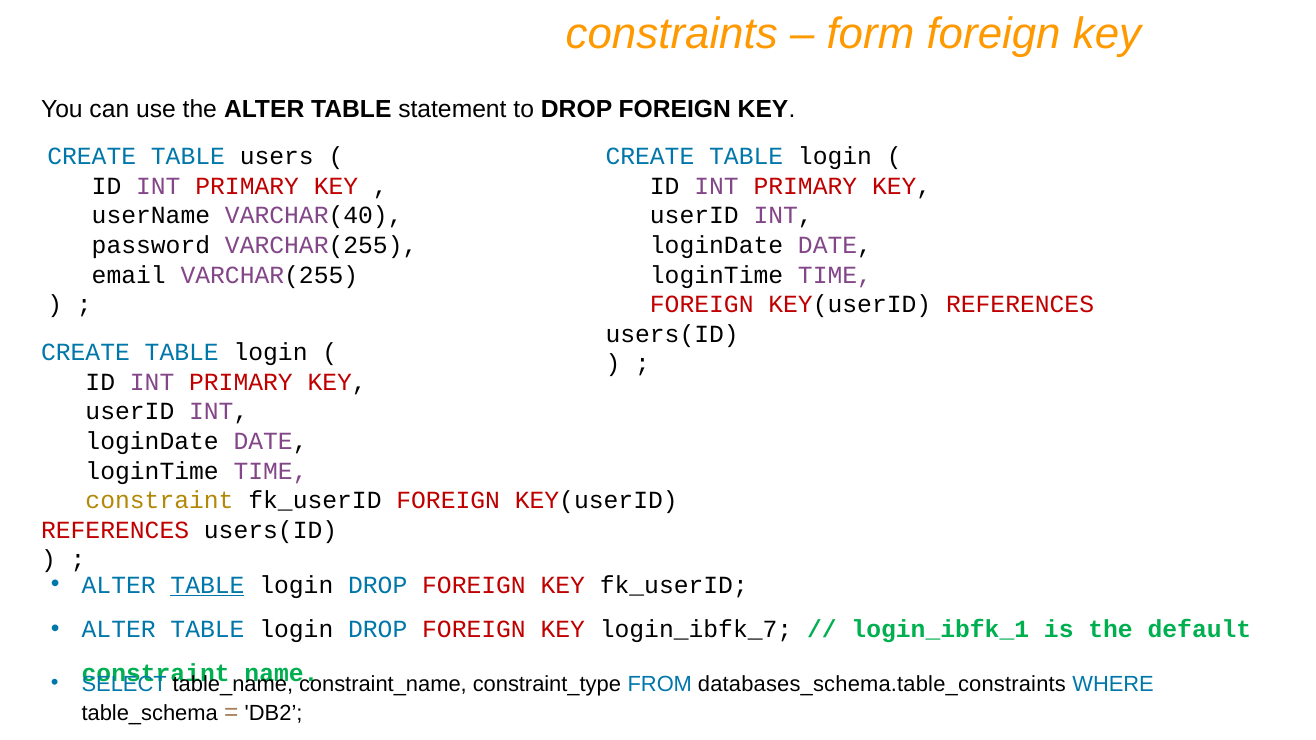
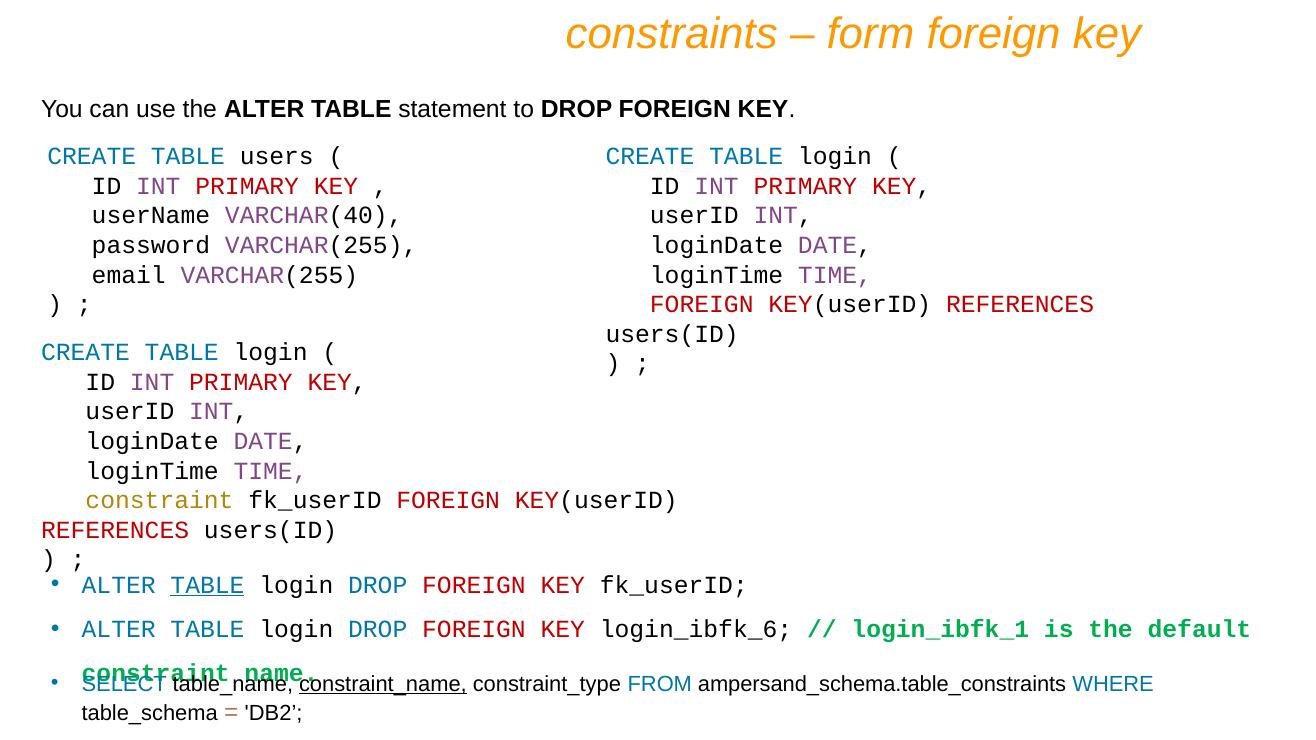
login_ibfk_7: login_ibfk_7 -> login_ibfk_6 (696, 630)
constraint_name underline: none -> present (383, 684)
databases_schema.table_constraints: databases_schema.table_constraints -> ampersand_schema.table_constraints (882, 684)
